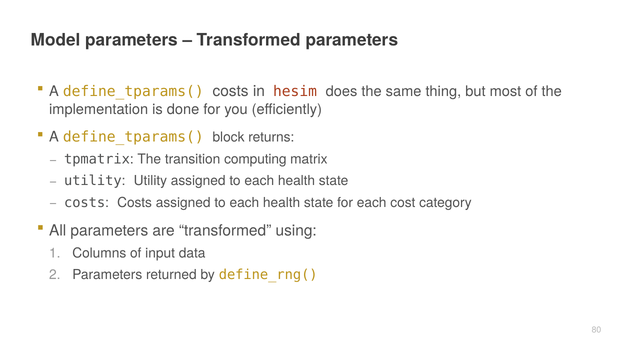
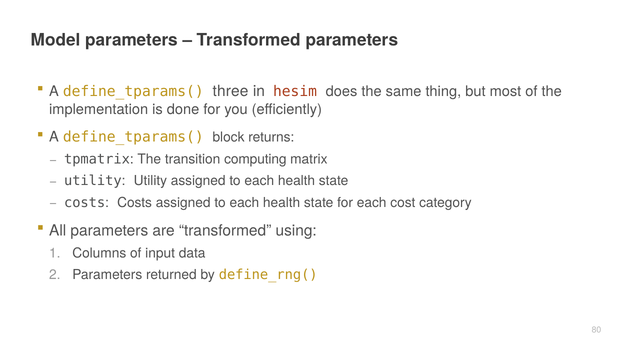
define_tparams( costs: costs -> three (230, 91)
